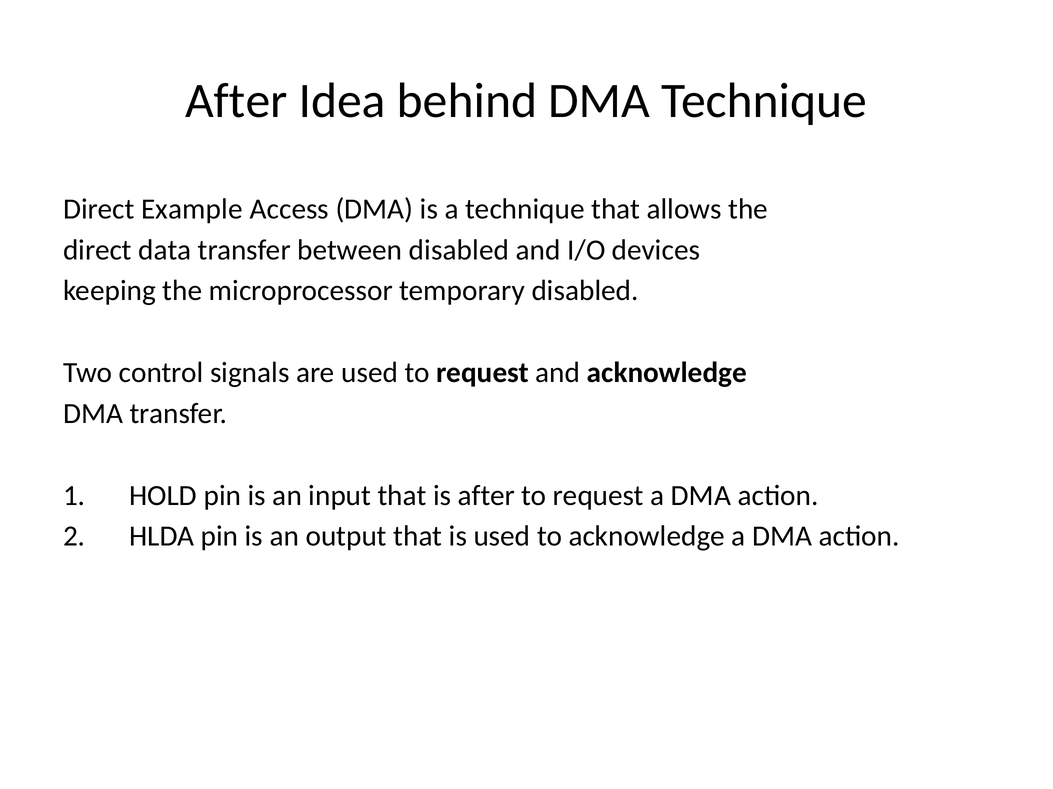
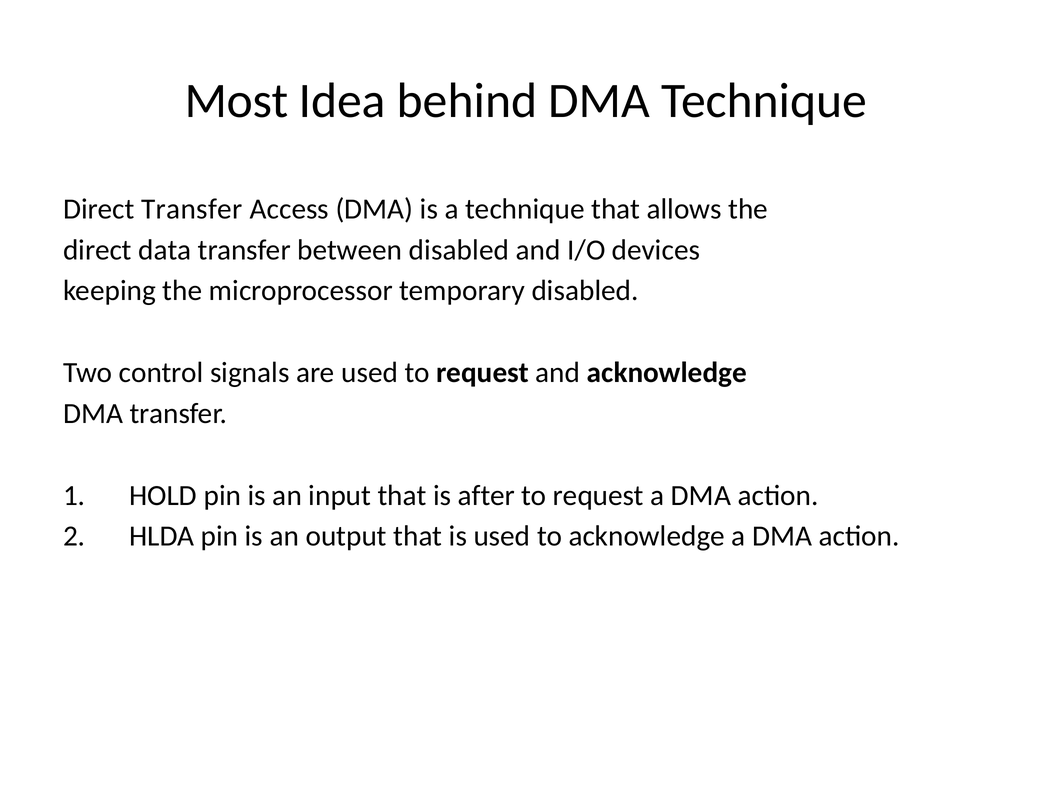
After: After -> Most (237, 101)
Direct Example: Example -> Transfer (192, 209)
